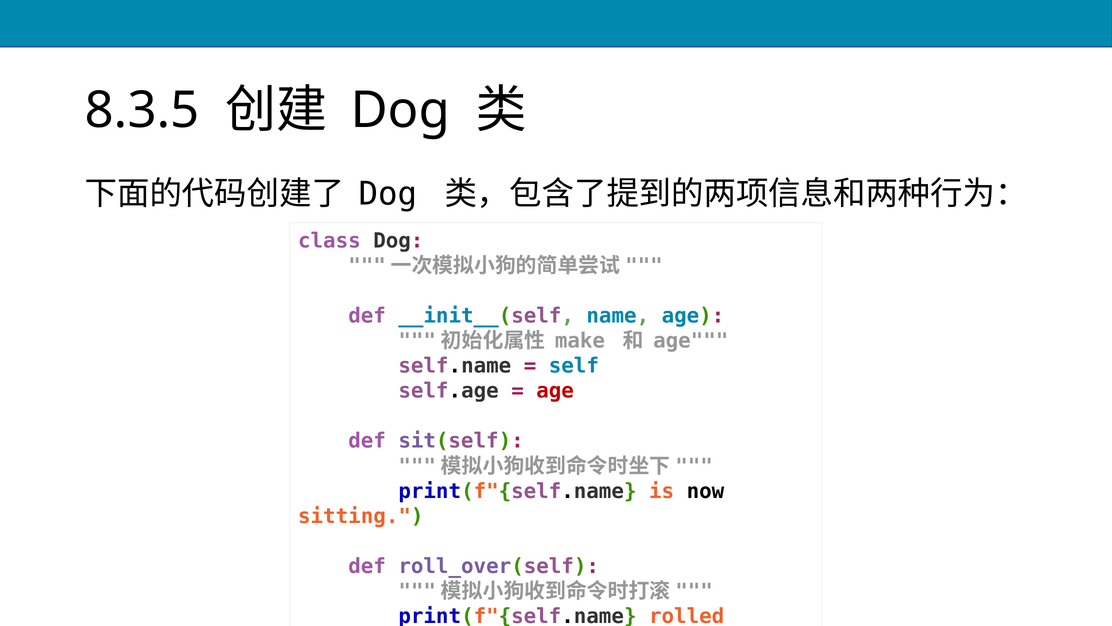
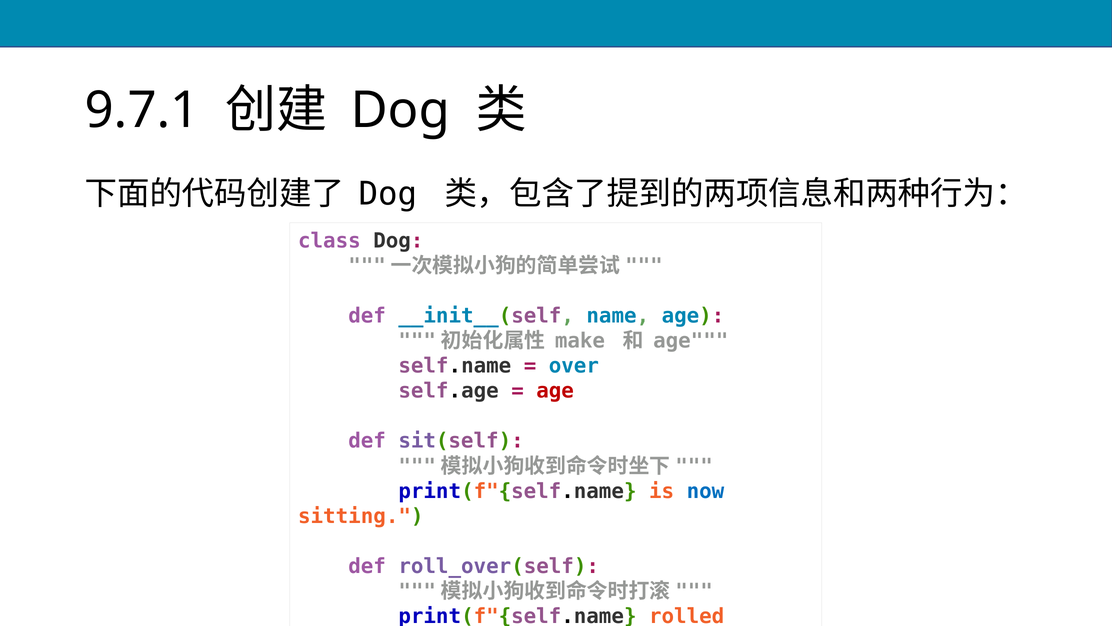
8.3.5: 8.3.5 -> 9.7.1 (142, 110)
self: self -> over (574, 366)
now colour: black -> blue (705, 491)
